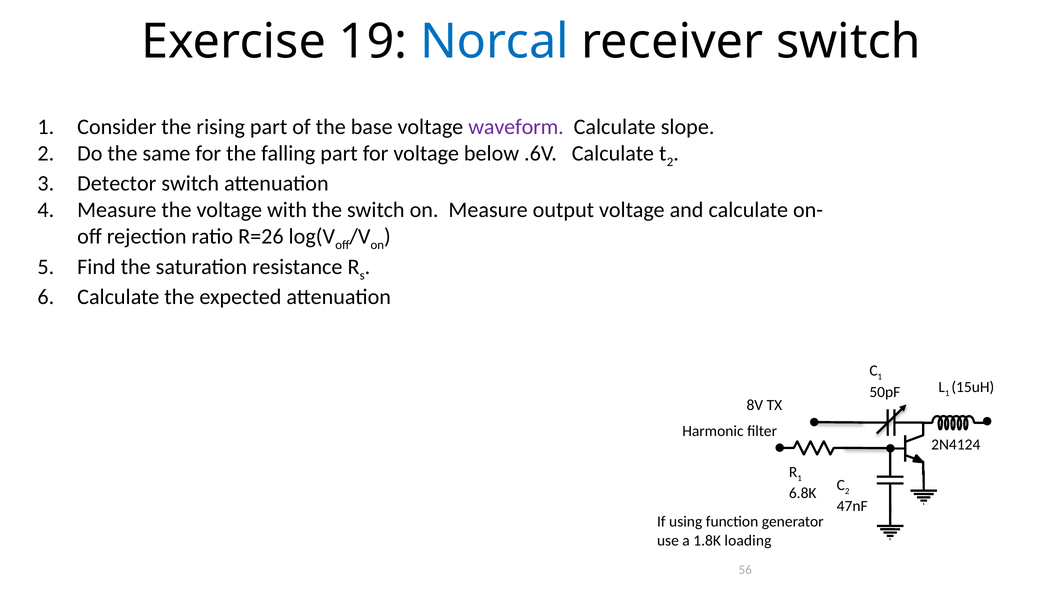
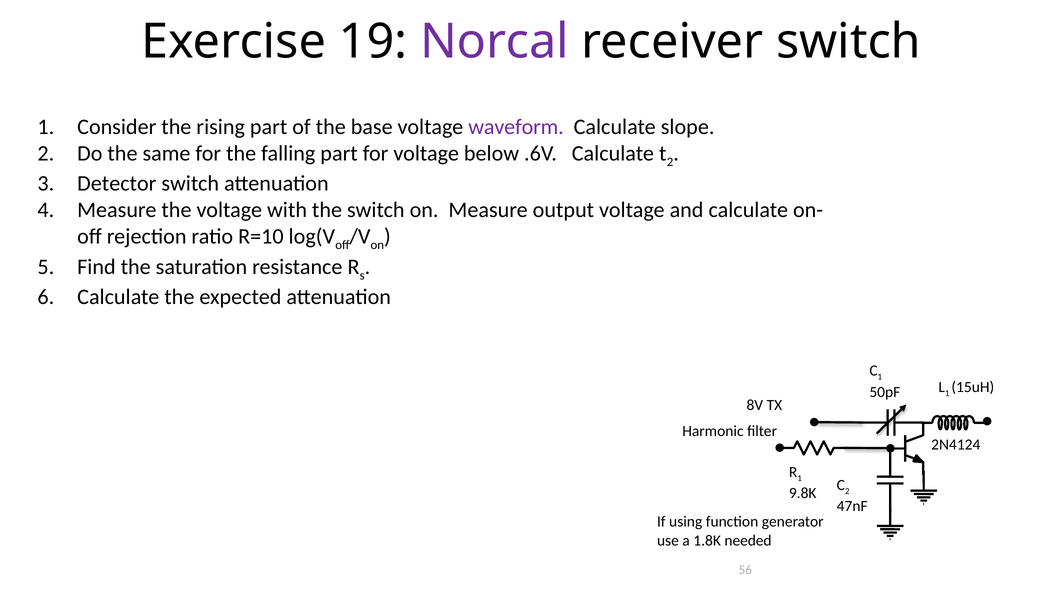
Norcal colour: blue -> purple (494, 42)
R=26: R=26 -> R=10 (261, 236)
6.8K: 6.8K -> 9.8K (803, 493)
loading: loading -> needed (748, 540)
